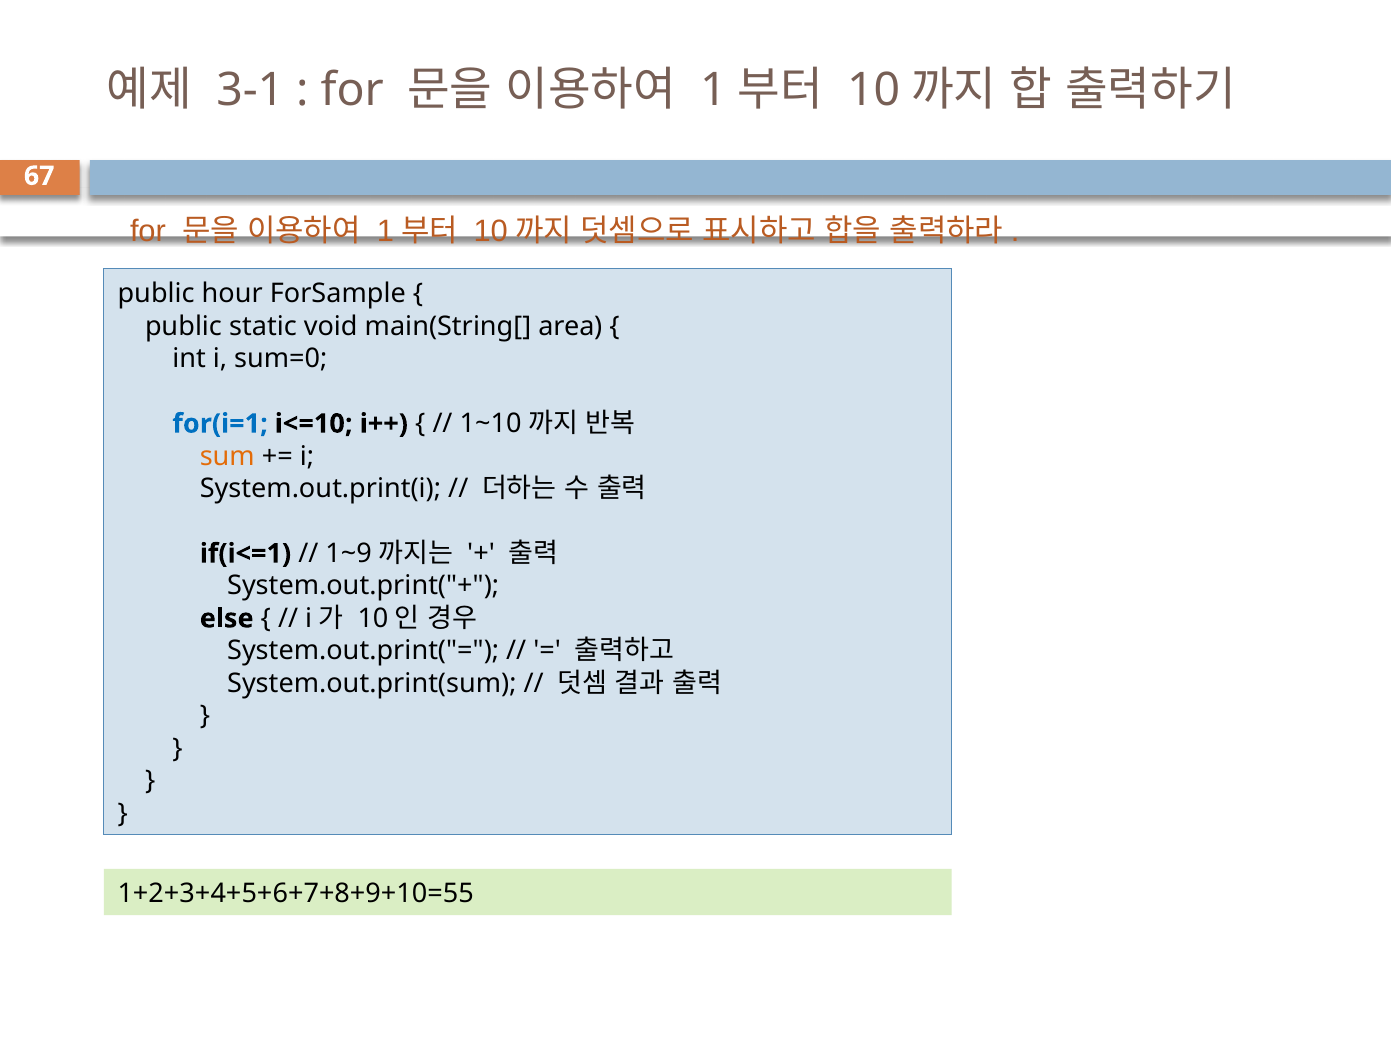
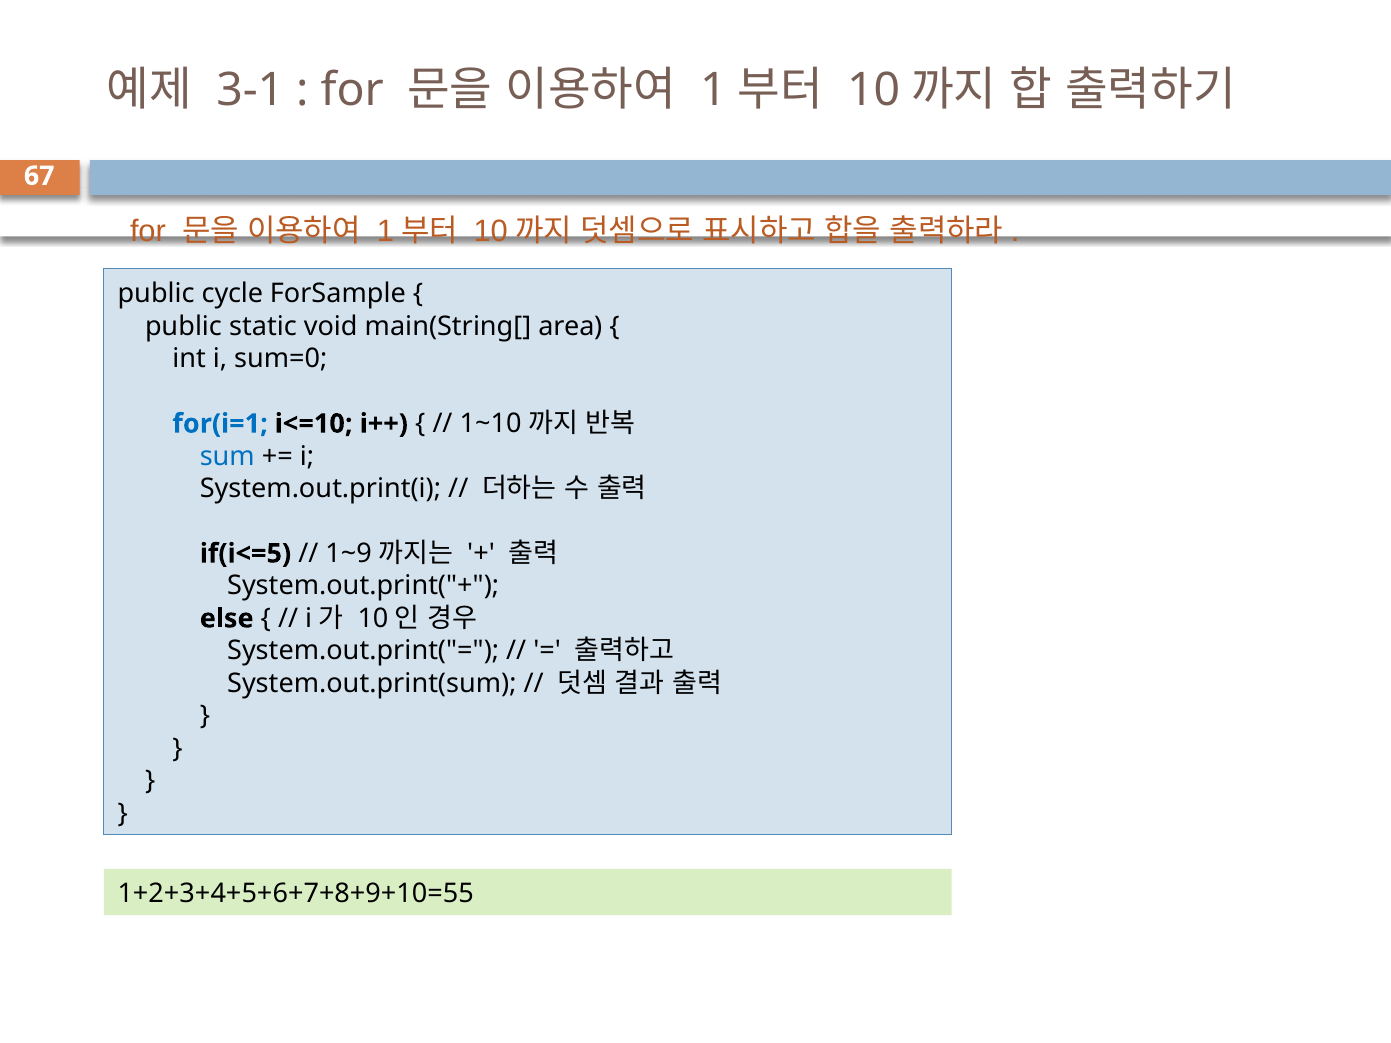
hour: hour -> cycle (232, 294)
sum colour: orange -> blue (227, 456)
if(i<=1: if(i<=1 -> if(i<=5 (245, 554)
